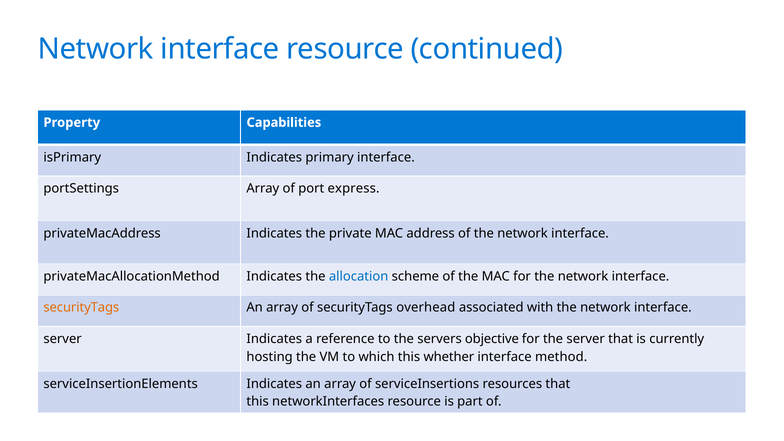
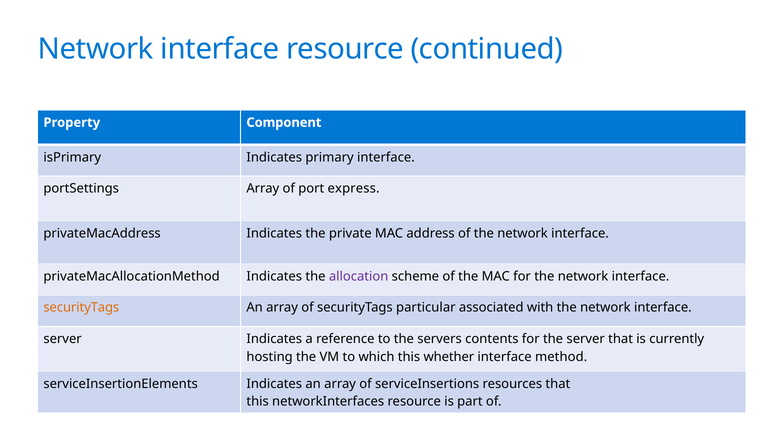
Capabilities: Capabilities -> Component (284, 123)
allocation colour: blue -> purple (359, 276)
overhead: overhead -> particular (426, 308)
objective: objective -> contents (492, 339)
